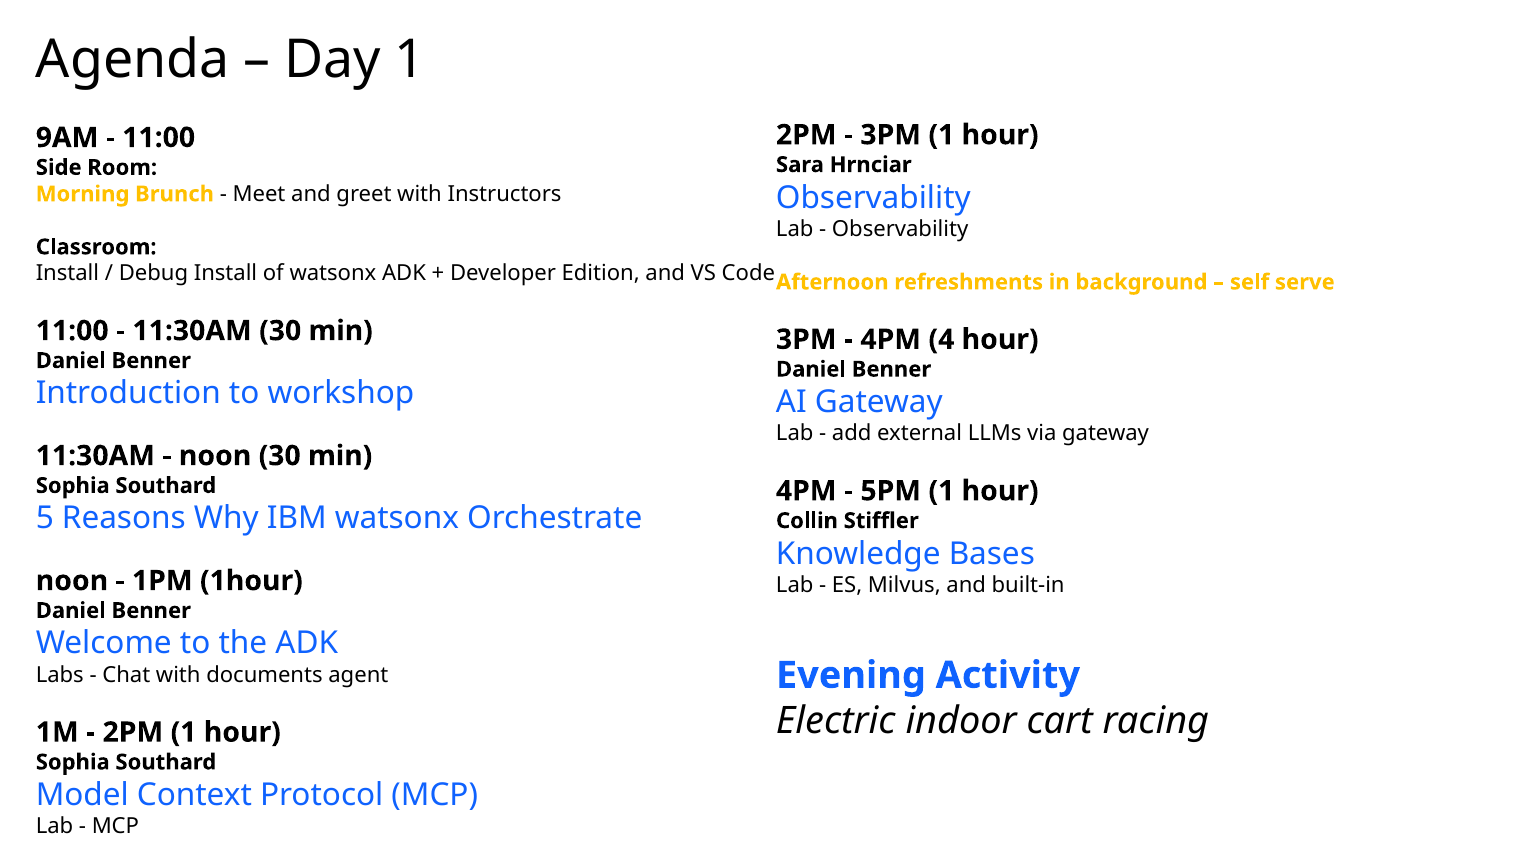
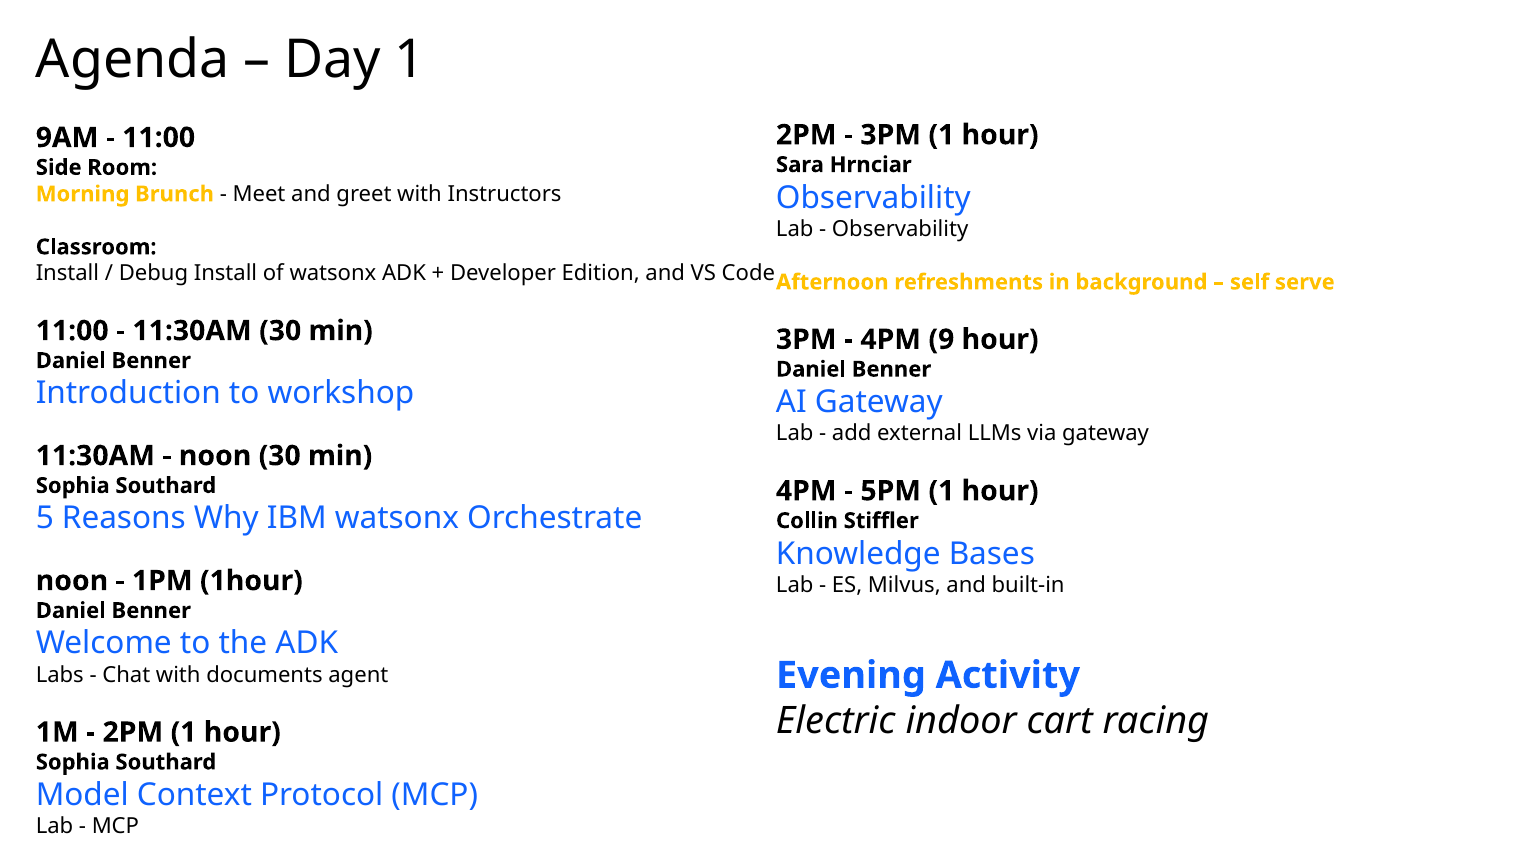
4: 4 -> 9 (941, 339)
